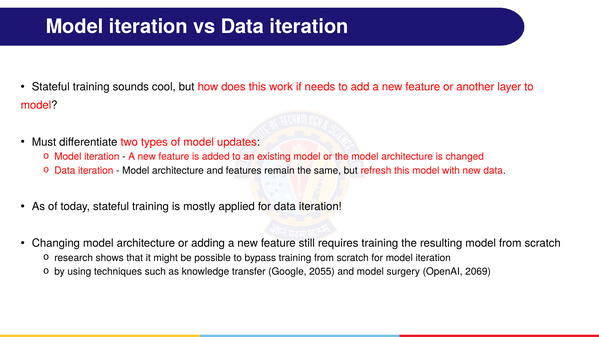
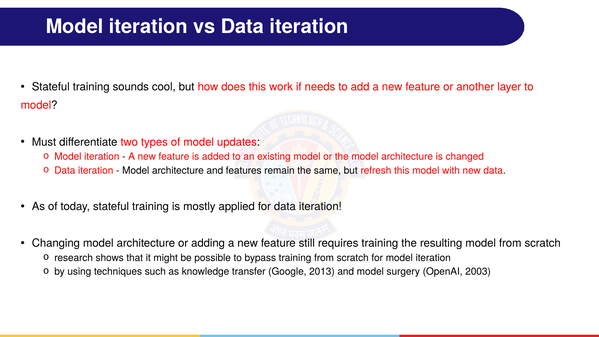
2055: 2055 -> 2013 (322, 272)
2069: 2069 -> 2003 (478, 272)
